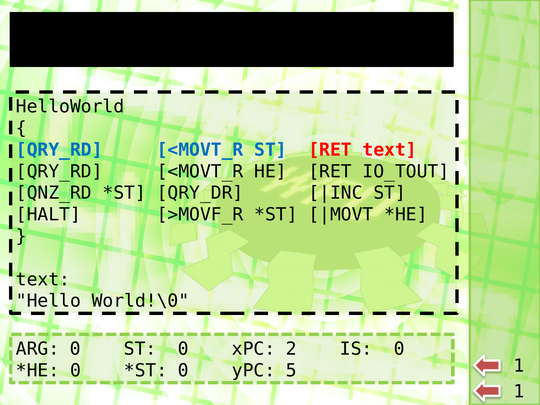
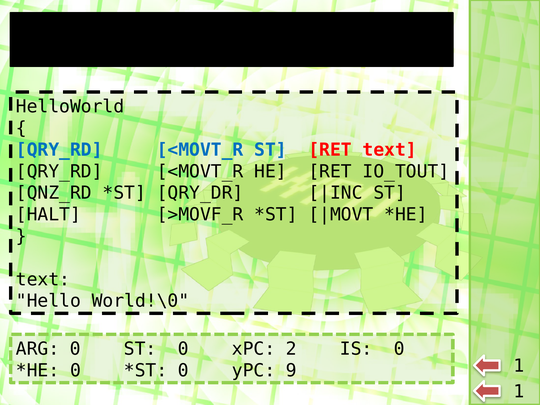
5: 5 -> 9 (291, 371)
